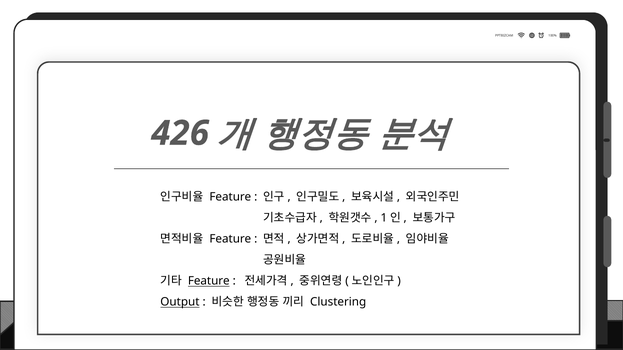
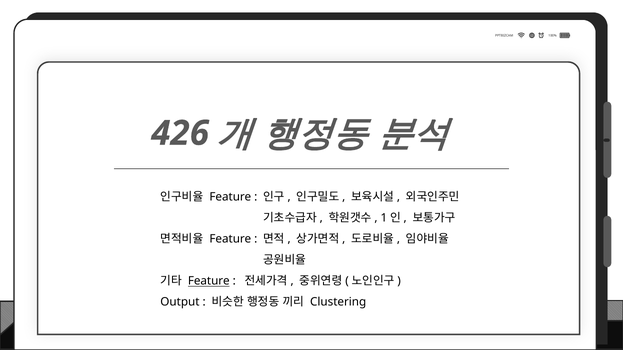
Output underline: present -> none (180, 302)
